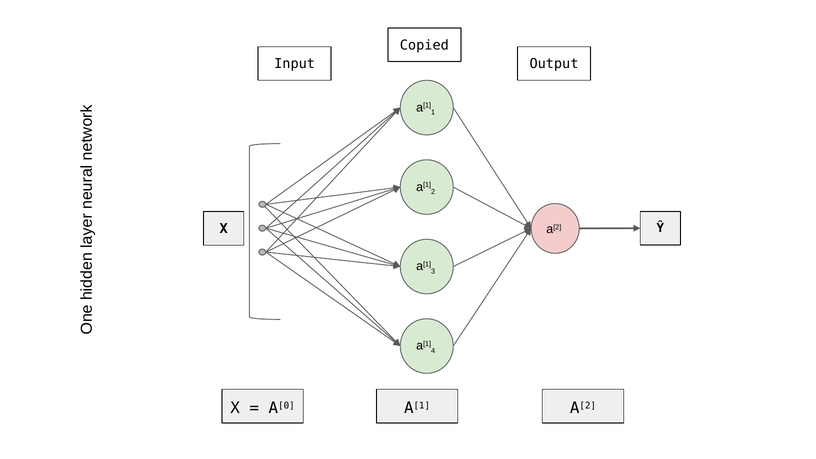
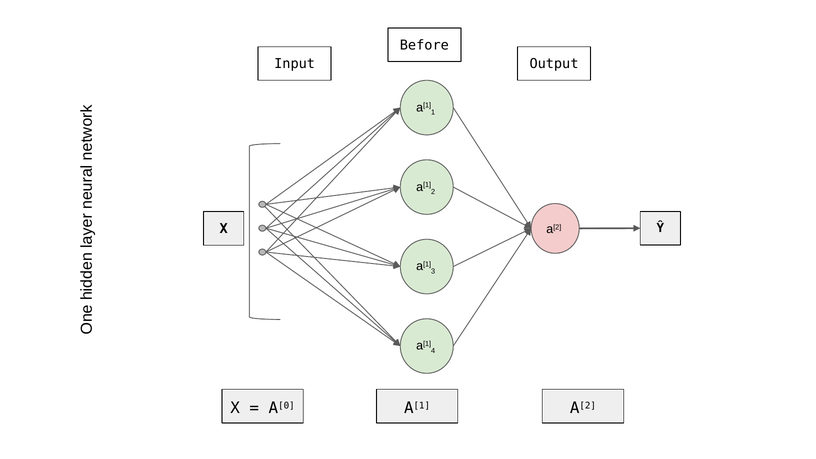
Copied: Copied -> Before (424, 45)
